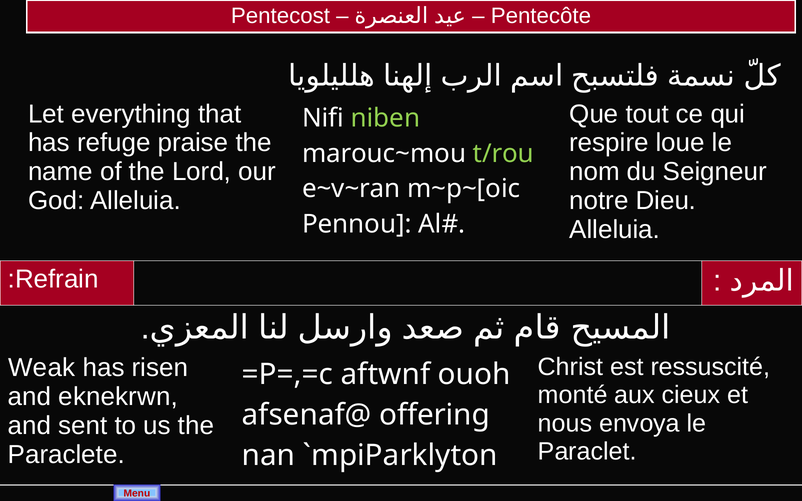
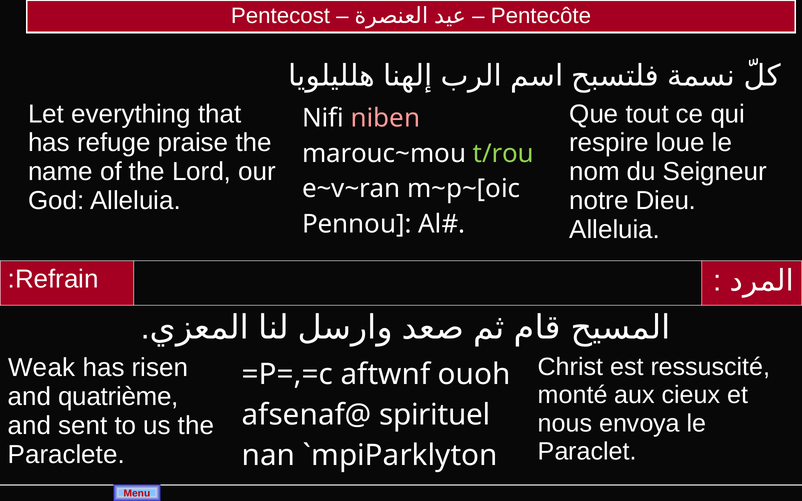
niben colour: light green -> pink (385, 118)
eknekrwn: eknekrwn -> quatrième (118, 397)
offering: offering -> spirituel (435, 415)
